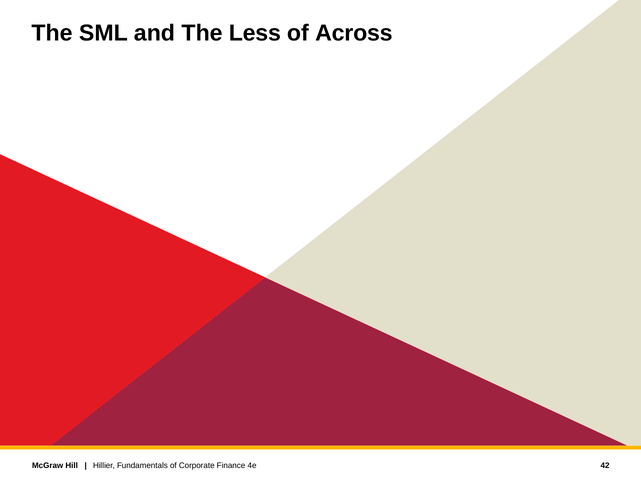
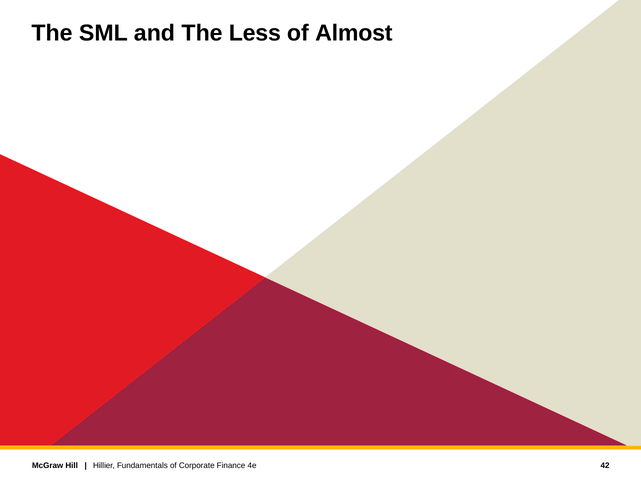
Across: Across -> Almost (354, 33)
